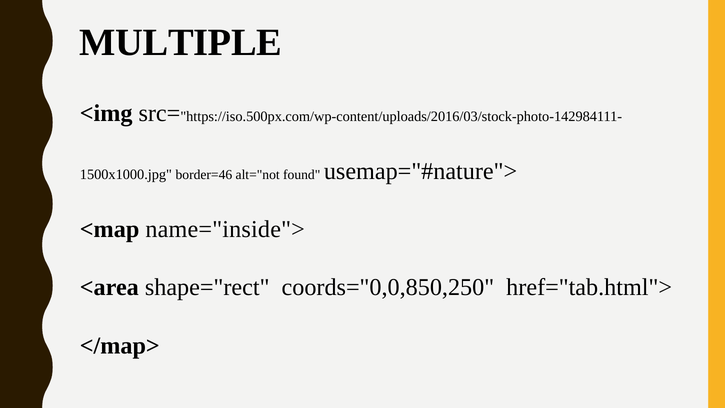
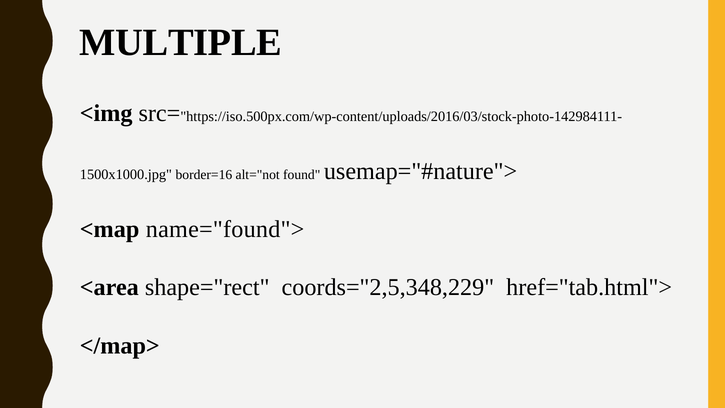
border=46: border=46 -> border=16 (204, 175)
name="inside">: name="inside"> -> name="found"> (225, 229)
coords="0,0,850,250: coords="0,0,850,250 -> coords="2,5,348,229 (388, 287)
